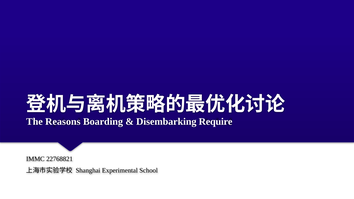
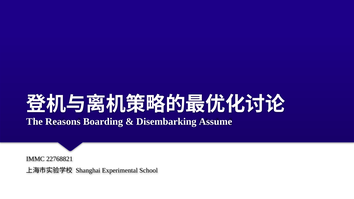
Require: Require -> Assume (216, 122)
